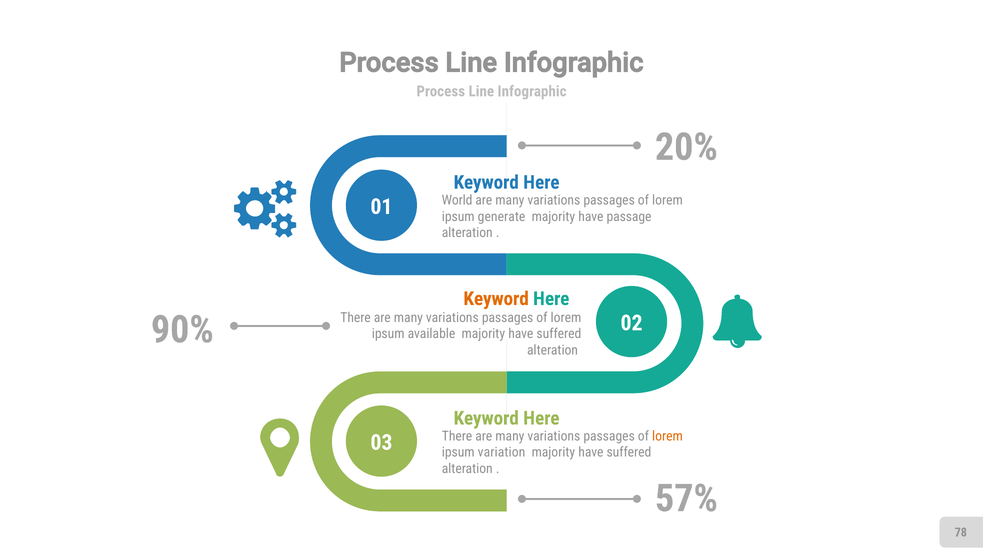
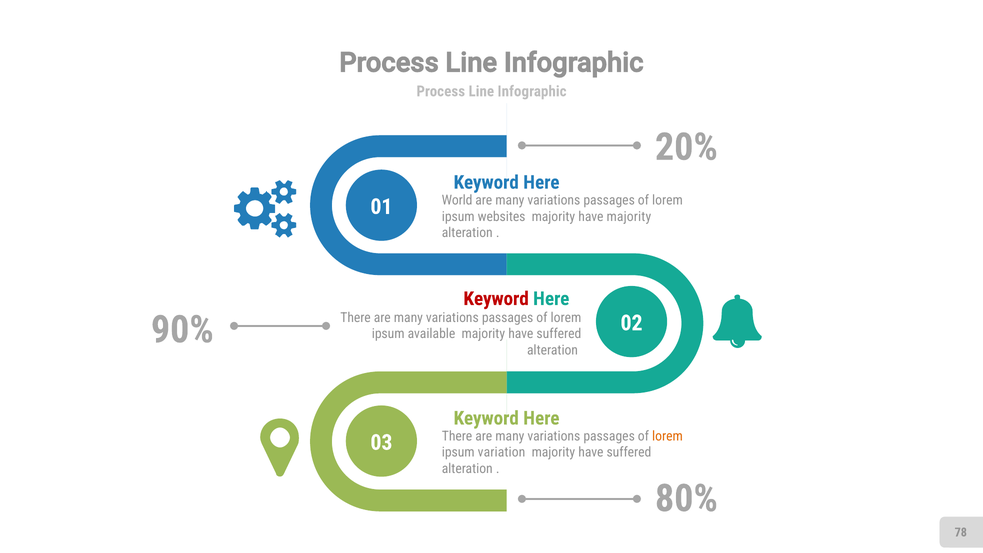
generate: generate -> websites (502, 217)
have passage: passage -> majority (629, 217)
Keyword colour: orange -> red (496, 299)
57%: 57% -> 80% (686, 499)
